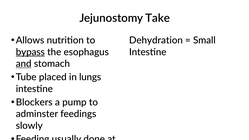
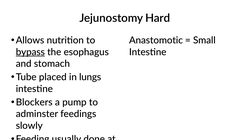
Take: Take -> Hard (158, 18)
Dehydration: Dehydration -> Anastomotic (156, 40)
and underline: present -> none (24, 64)
